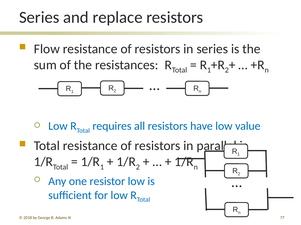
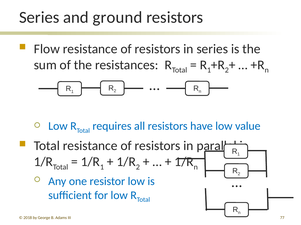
replace: replace -> ground (117, 17)
